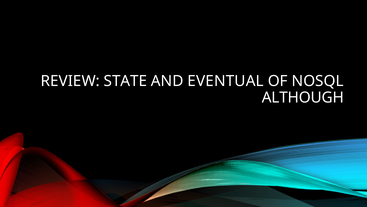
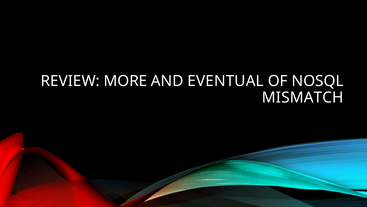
STATE: STATE -> MORE (125, 81)
ALTHOUGH: ALTHOUGH -> MISMATCH (303, 97)
